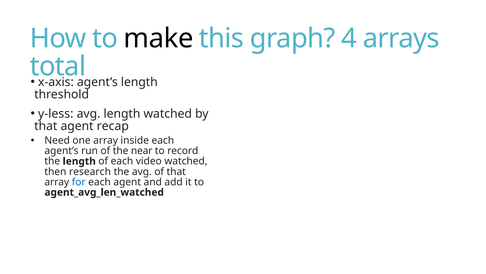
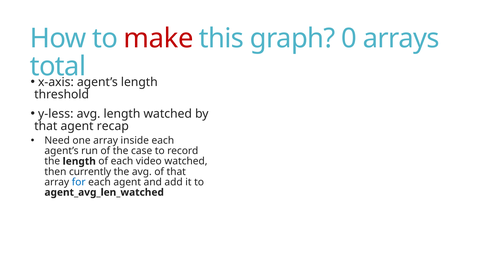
make colour: black -> red (159, 38)
4: 4 -> 0 (349, 38)
near: near -> case (142, 151)
research: research -> currently (90, 171)
